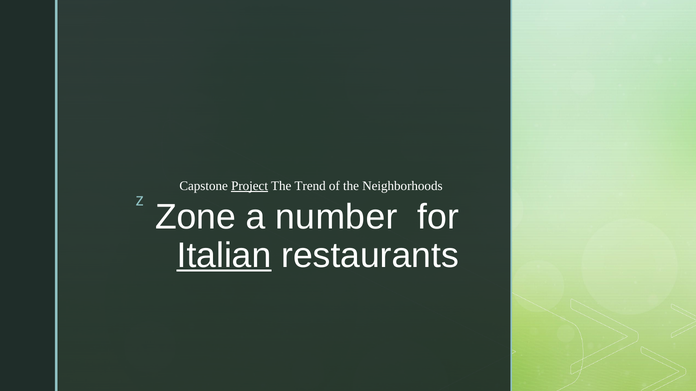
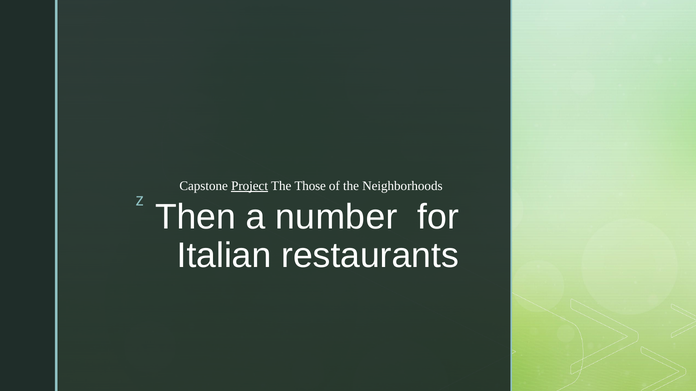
Trend: Trend -> Those (310, 186)
Zone: Zone -> Then (196, 217)
Italian underline: present -> none (224, 256)
